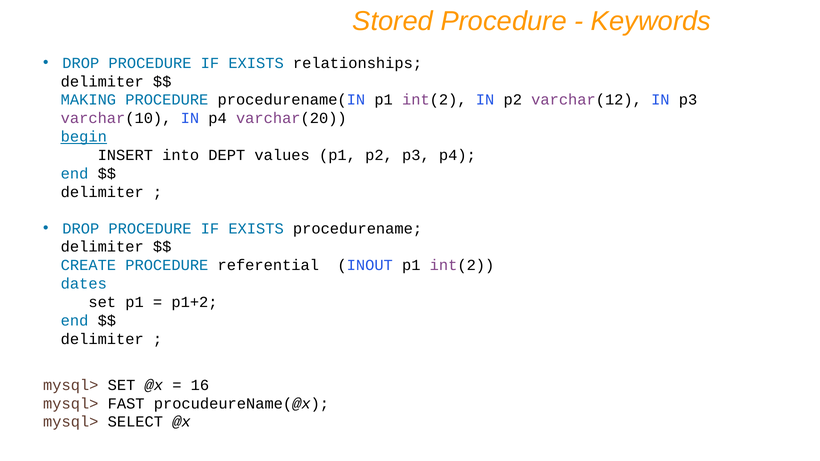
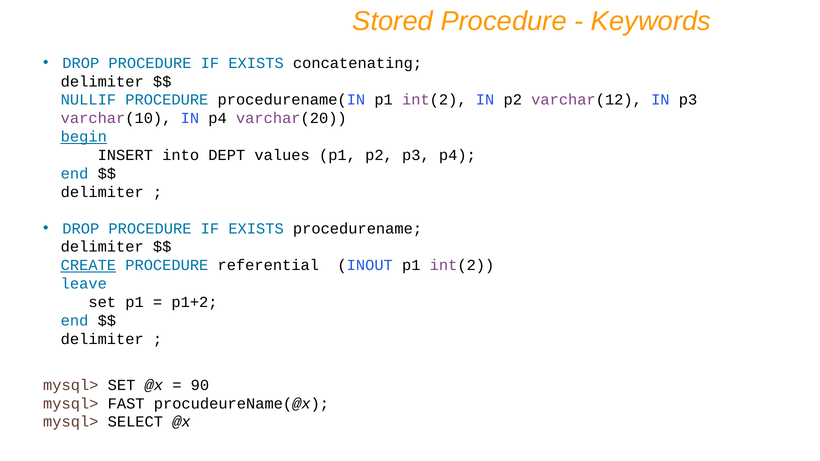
relationships: relationships -> concatenating (358, 63)
MAKING: MAKING -> NULLIF (88, 100)
CREATE underline: none -> present (88, 265)
dates: dates -> leave (84, 284)
16: 16 -> 90 (200, 385)
